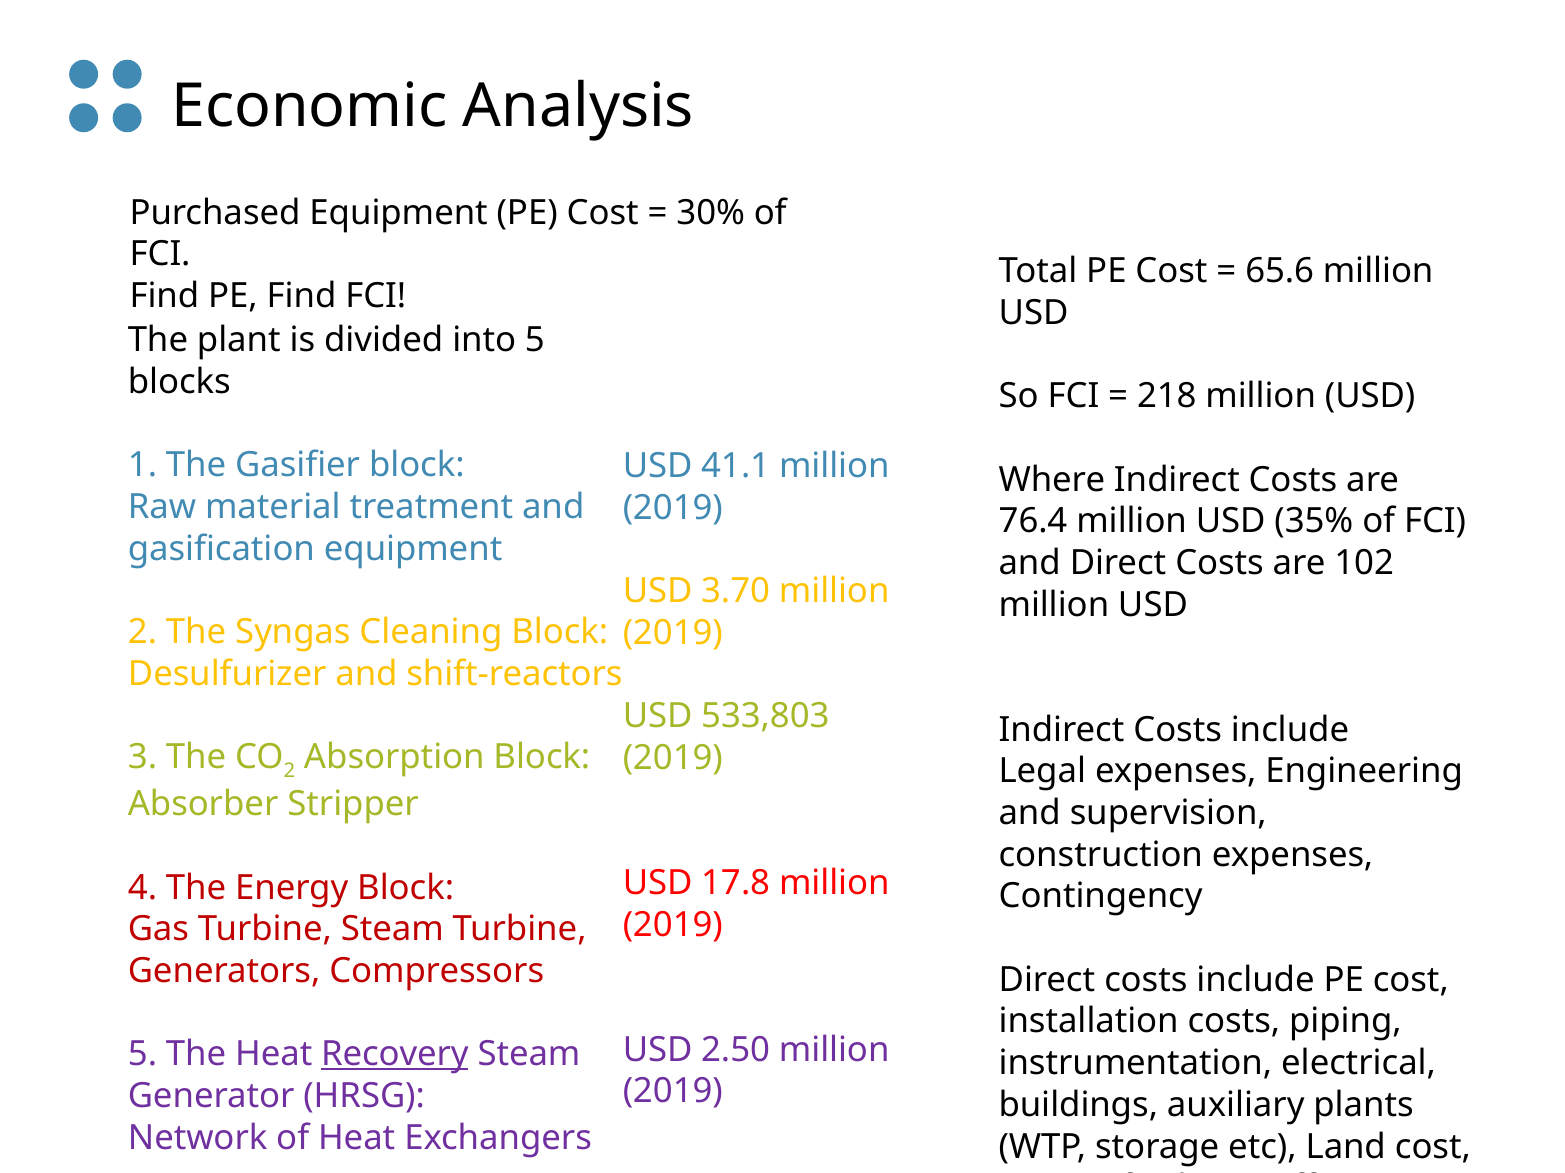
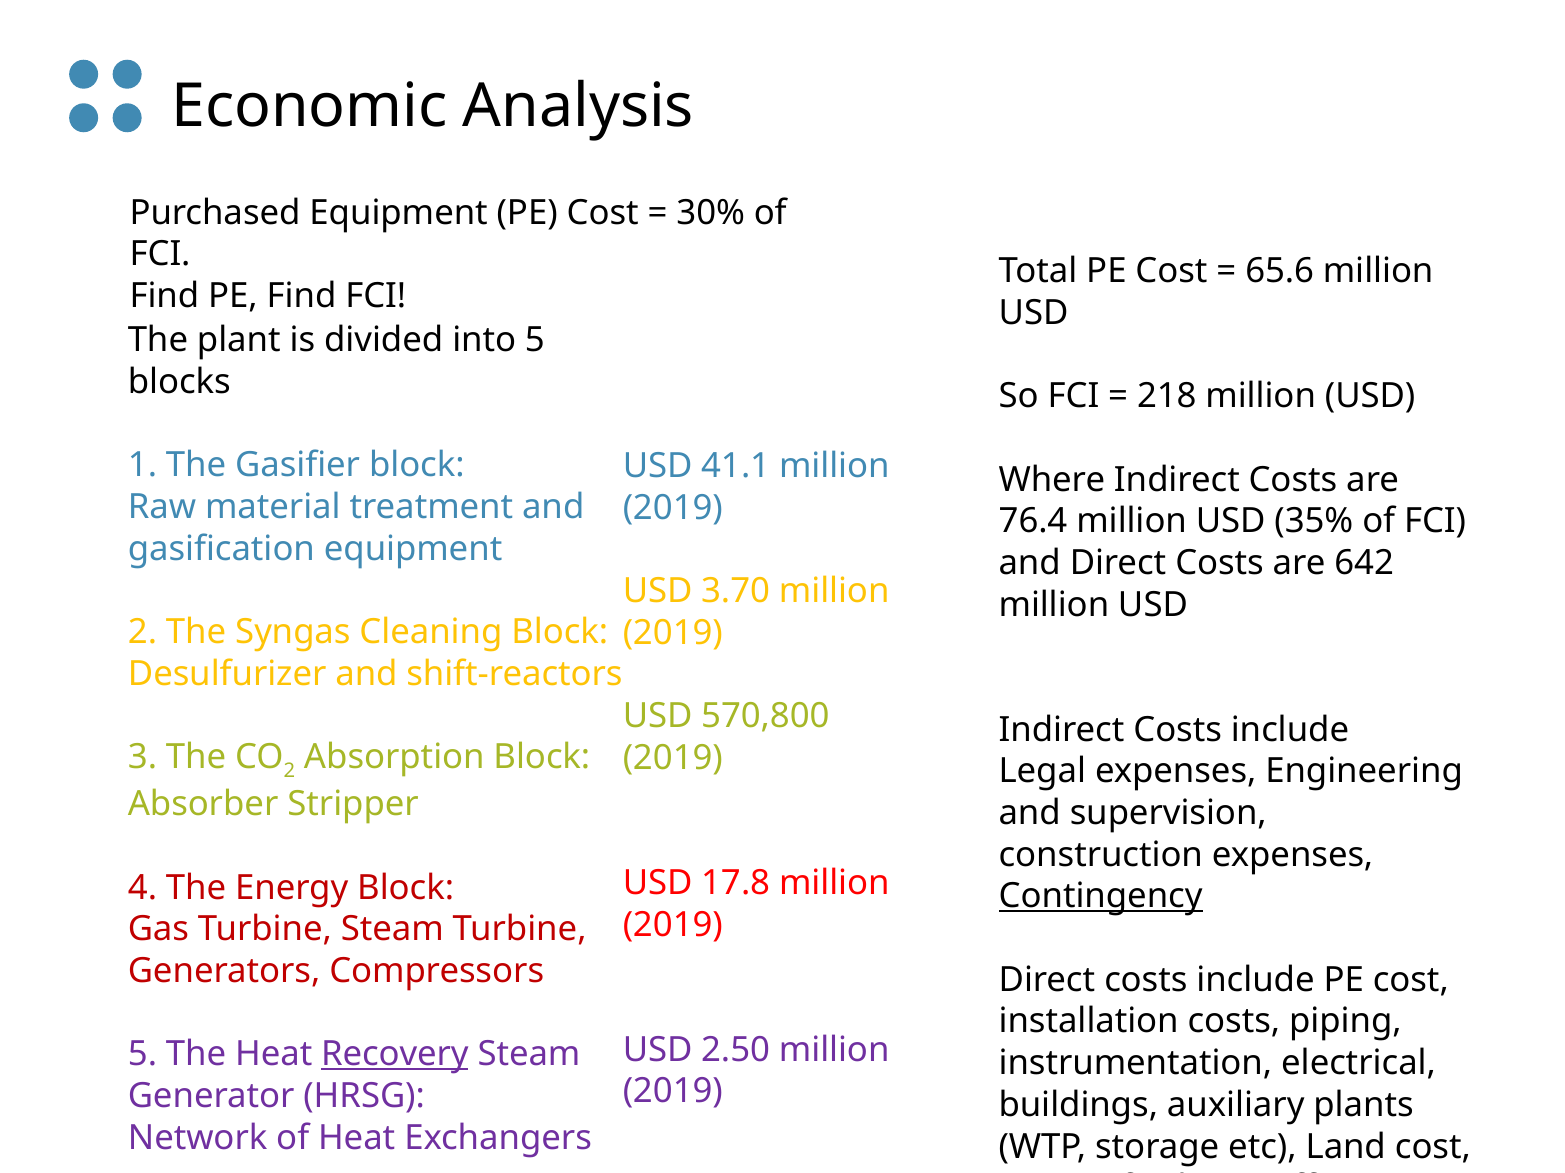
102: 102 -> 642 (1364, 563)
533,803: 533,803 -> 570,800 (765, 717)
Contingency underline: none -> present (1101, 897)
